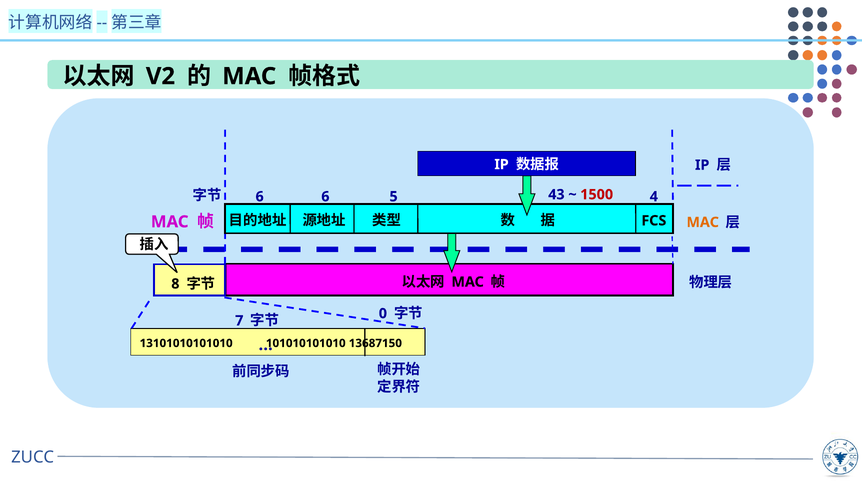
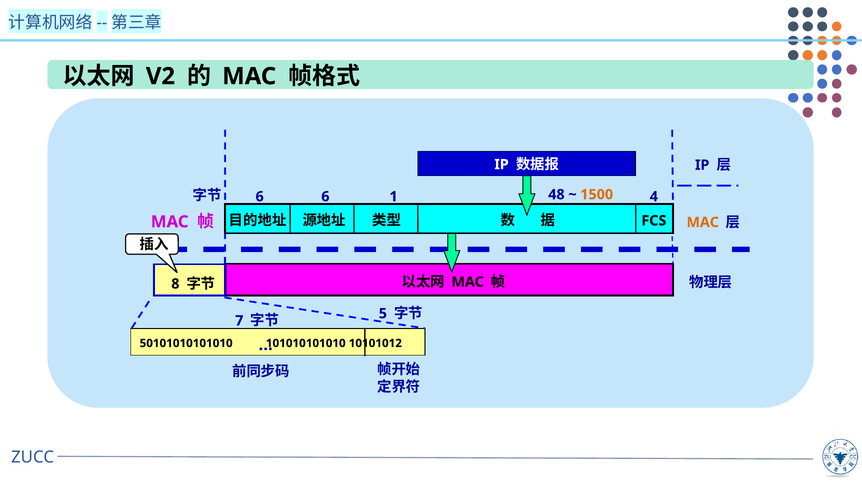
43: 43 -> 48 (556, 195)
1500 colour: red -> orange (597, 195)
5: 5 -> 1 (394, 197)
0: 0 -> 5 (383, 313)
13101010101010: 13101010101010 -> 50101010101010 (186, 343)
13687150: 13687150 -> 10101012 (375, 343)
